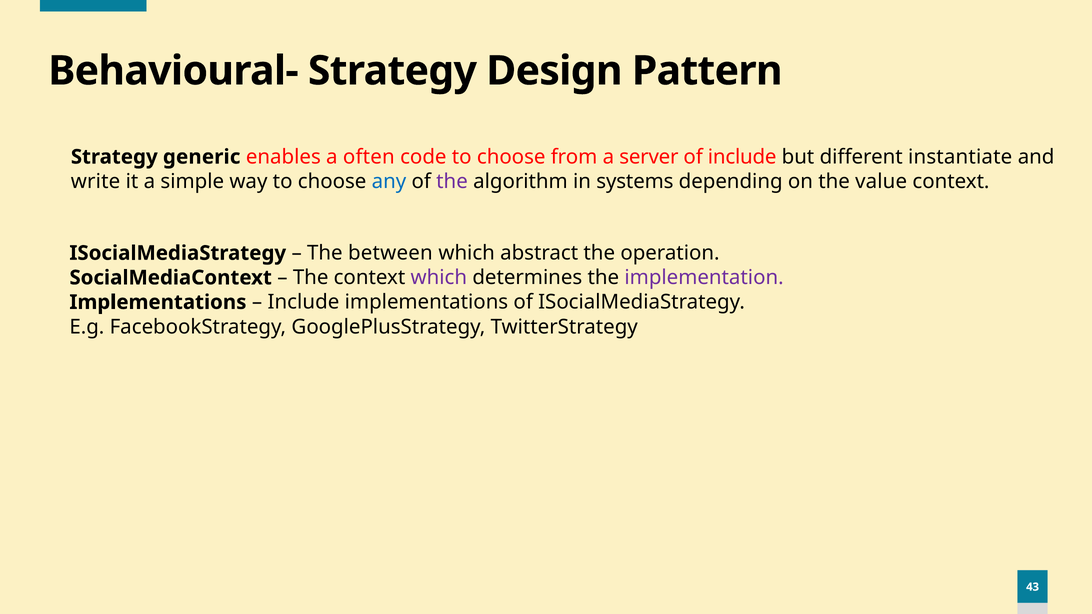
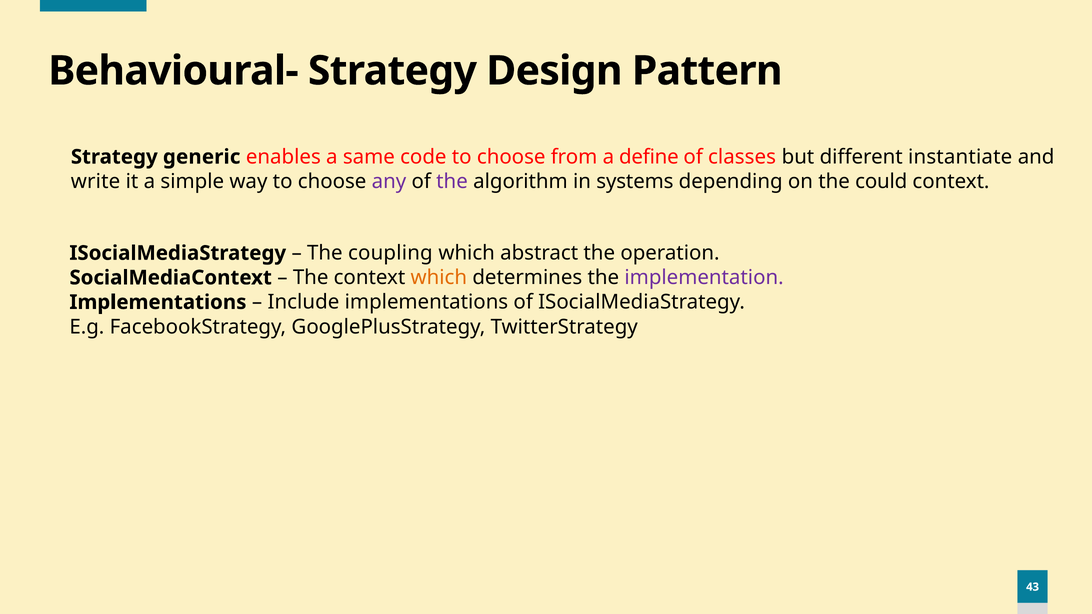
often: often -> same (369, 157)
server: server -> define (649, 157)
of include: include -> classes (742, 157)
any colour: blue -> purple (389, 182)
value: value -> could (881, 182)
between: between -> coupling (390, 253)
which colour: purple -> orange (439, 278)
